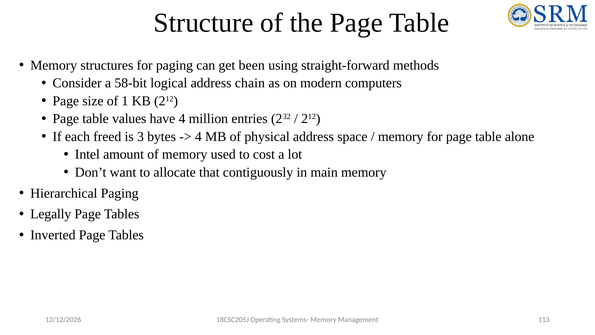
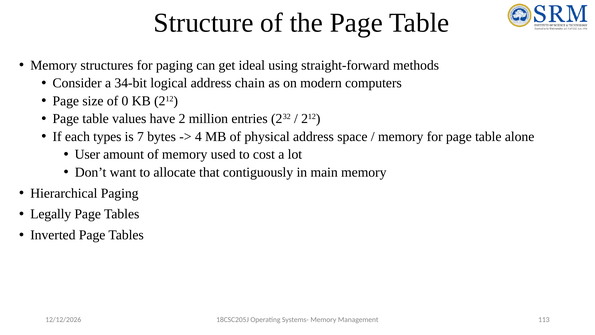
been: been -> ideal (252, 65)
58-bit: 58-bit -> 34-bit (131, 83)
1: 1 -> 0 (125, 101)
have 4: 4 -> 2 (182, 119)
freed: freed -> types (107, 136)
3: 3 -> 7 (140, 136)
Intel: Intel -> User (87, 154)
